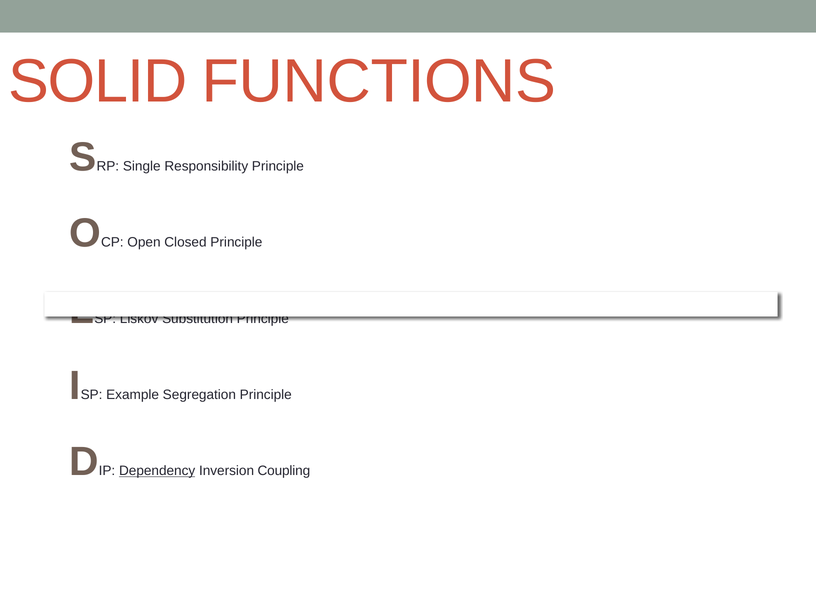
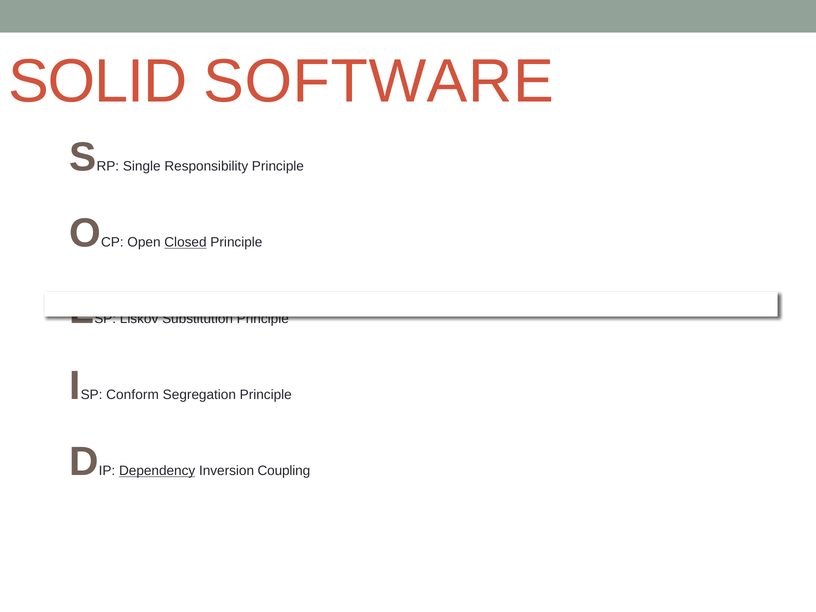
FUNCTIONS: FUNCTIONS -> SOFTWARE (379, 81)
Closed underline: none -> present (185, 242)
Example: Example -> Conform (133, 395)
